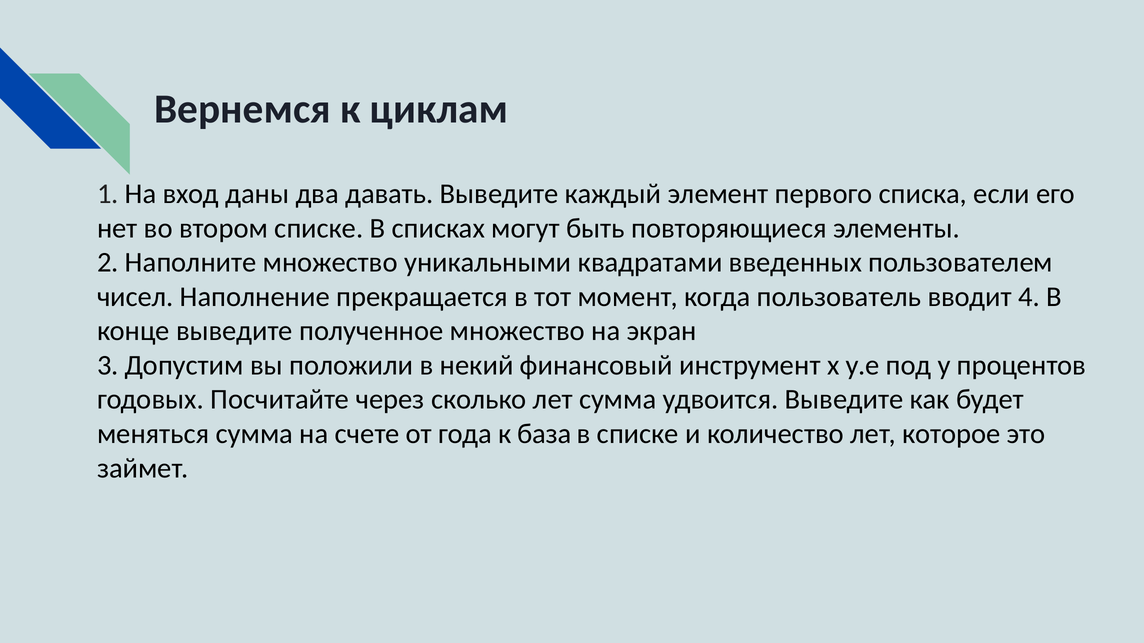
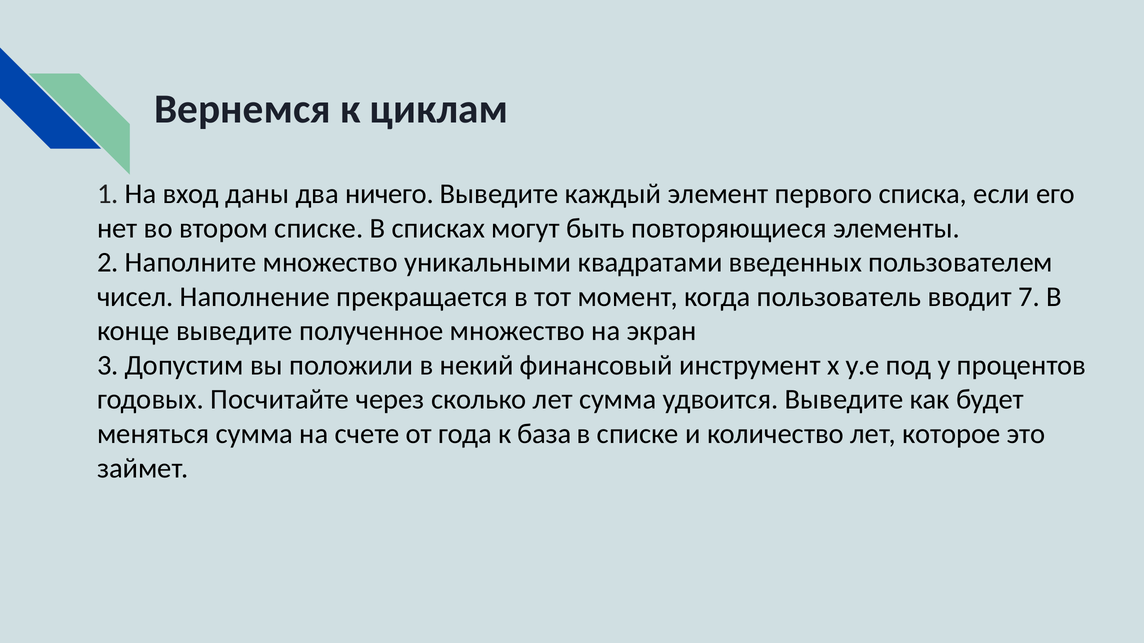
давать: давать -> ничего (389, 194)
4: 4 -> 7 (1029, 297)
